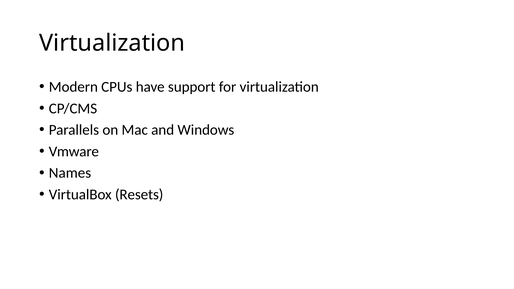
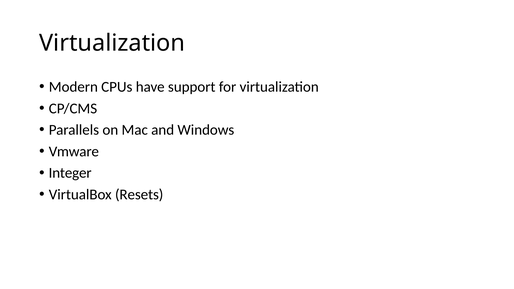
Names: Names -> Integer (70, 173)
